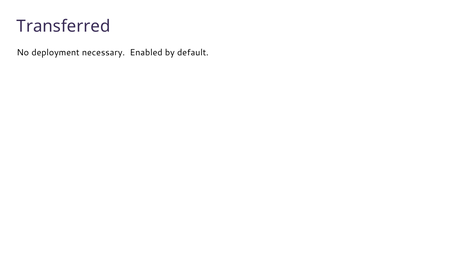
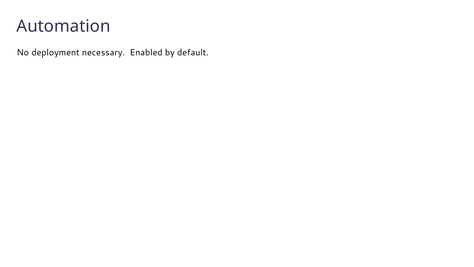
Transferred: Transferred -> Automation (64, 26)
